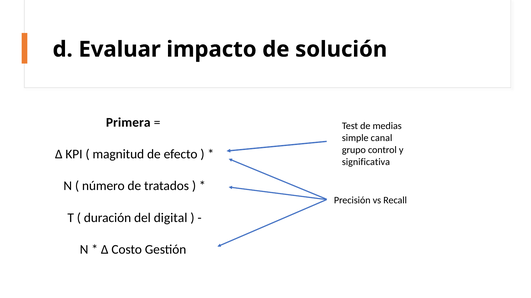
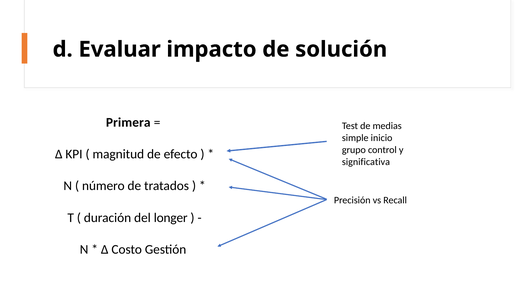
canal: canal -> inicio (382, 138)
digital: digital -> longer (171, 218)
